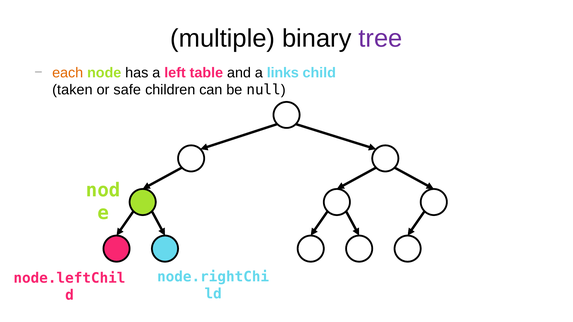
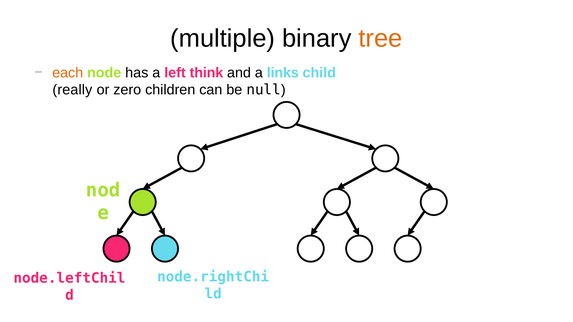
tree colour: purple -> orange (380, 39)
table: table -> think (206, 73)
taken: taken -> really (72, 90)
safe: safe -> zero (127, 90)
